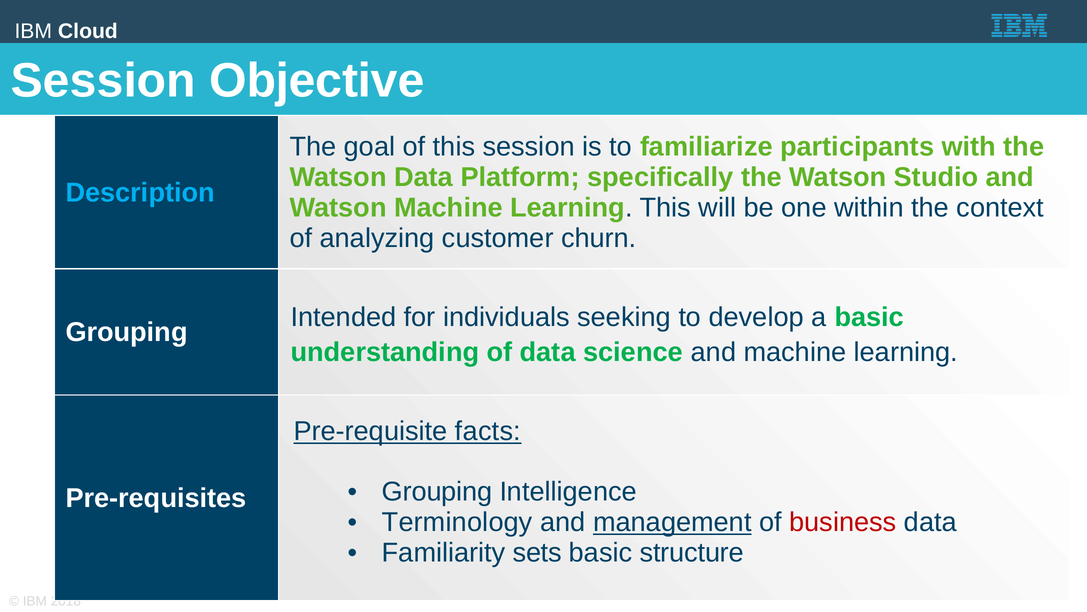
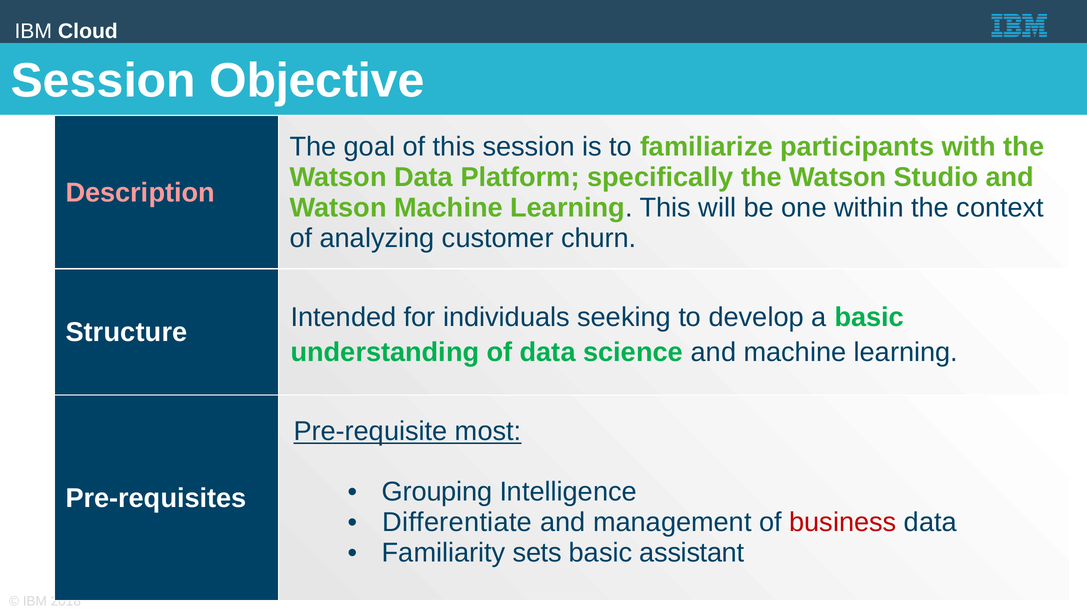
Description colour: light blue -> pink (140, 193)
Grouping: Grouping -> Structure (126, 332)
facts: facts -> most (488, 431)
Terminology: Terminology -> Differentiate (457, 522)
management underline: present -> none (672, 522)
structure: structure -> assistant (692, 552)
